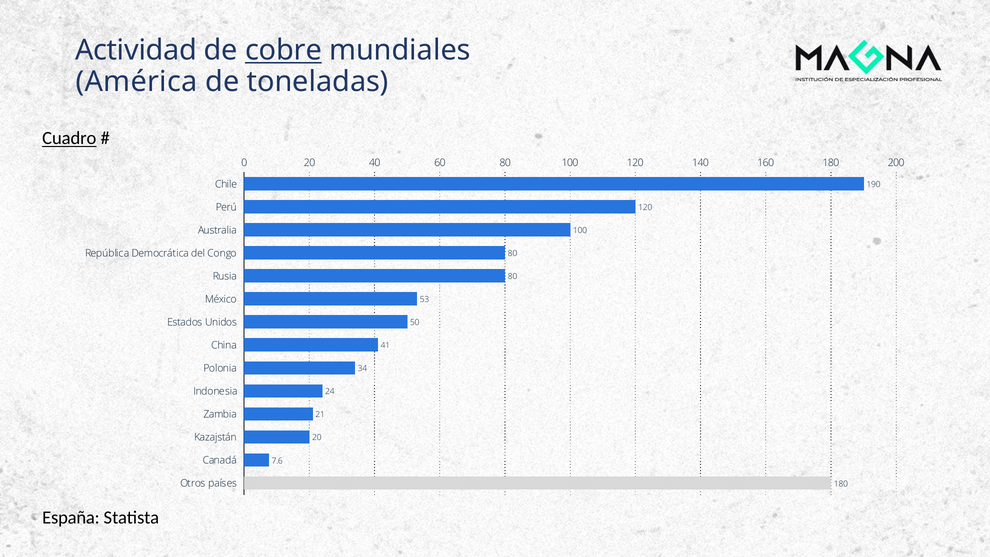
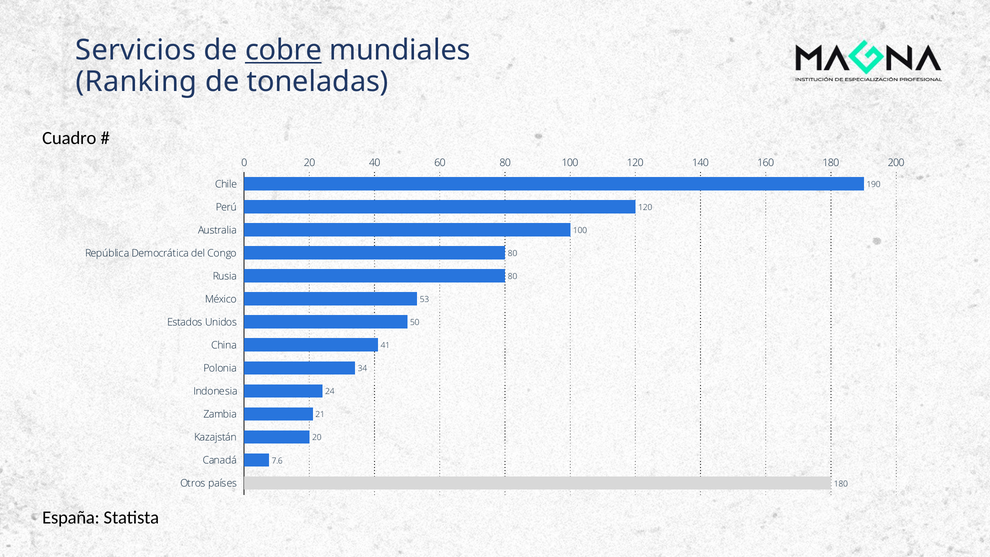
Actividad: Actividad -> Servicios (136, 50)
América: América -> Ranking (137, 82)
Cuadro underline: present -> none (69, 138)
